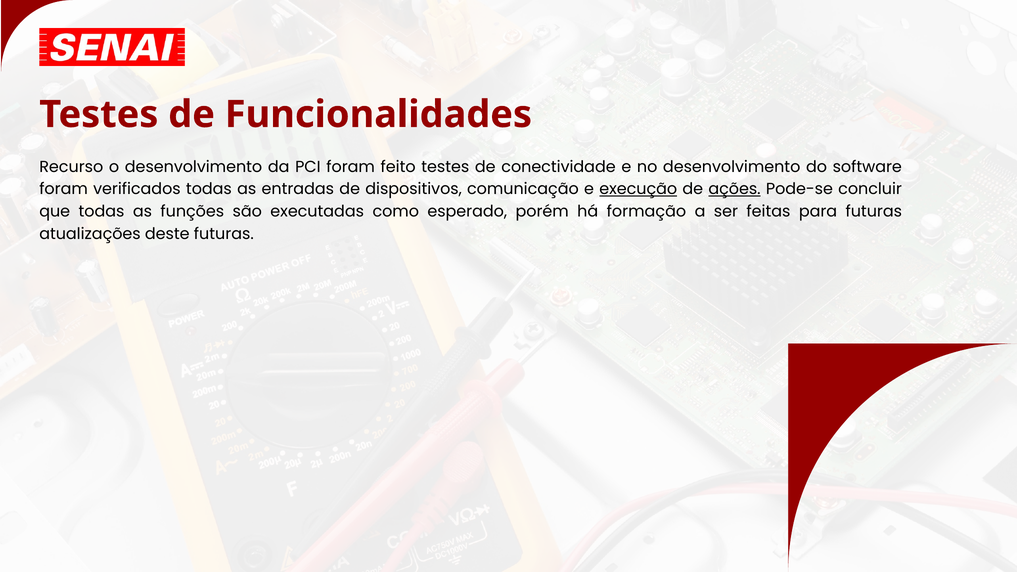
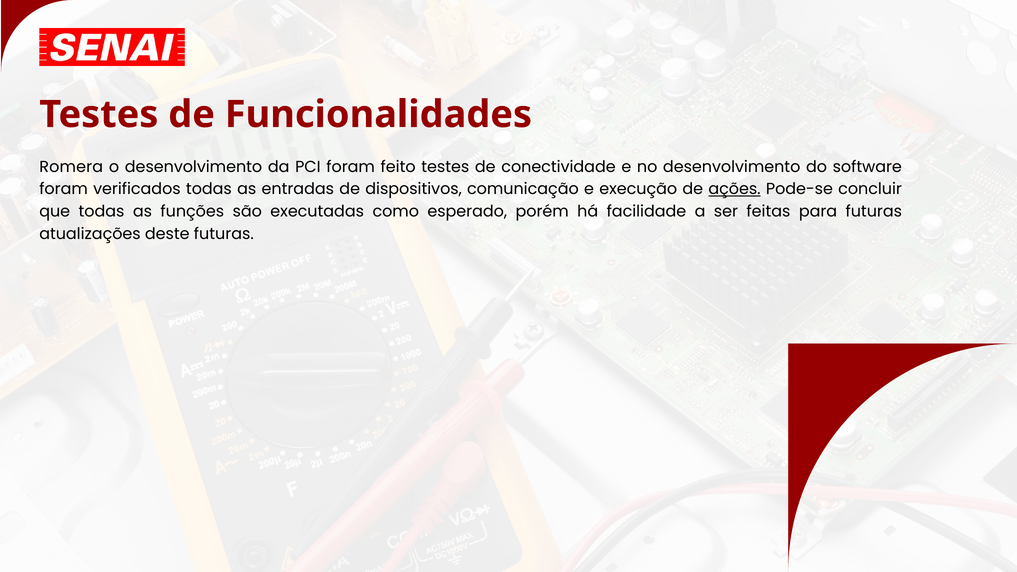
Recurso: Recurso -> Romera (71, 167)
execução underline: present -> none (638, 189)
formação: formação -> facilidade (646, 212)
